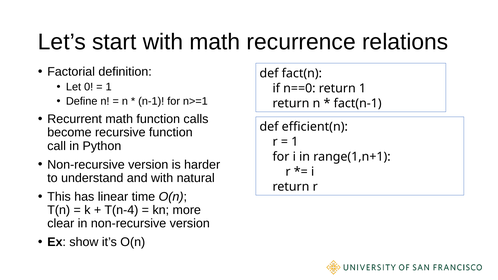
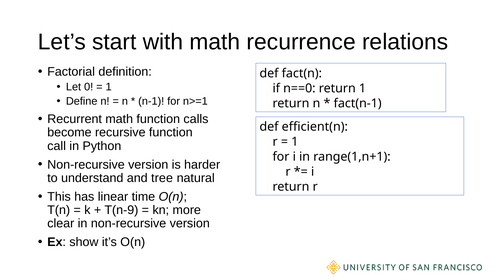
and with: with -> tree (162, 178)
T(n-4: T(n-4 -> T(n-9 (121, 210)
